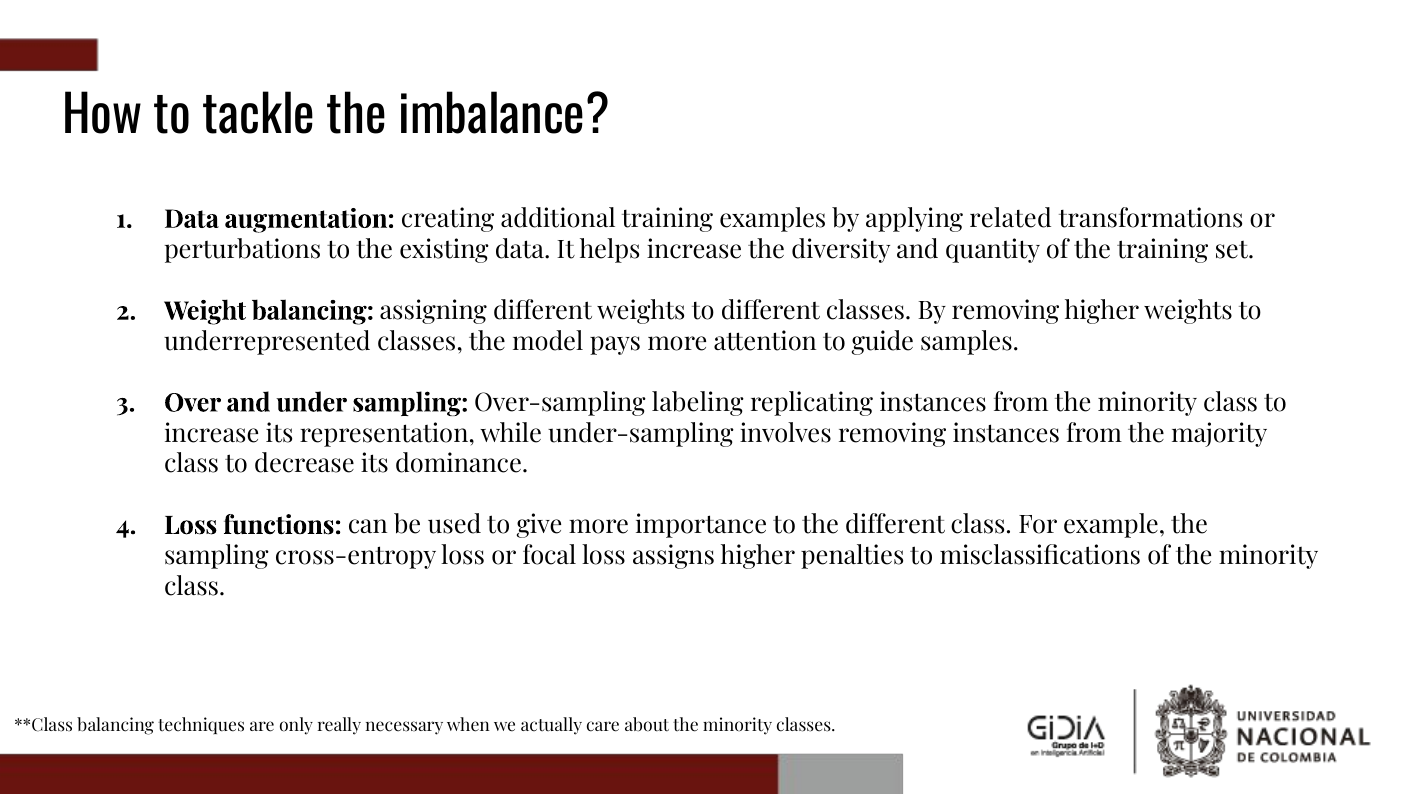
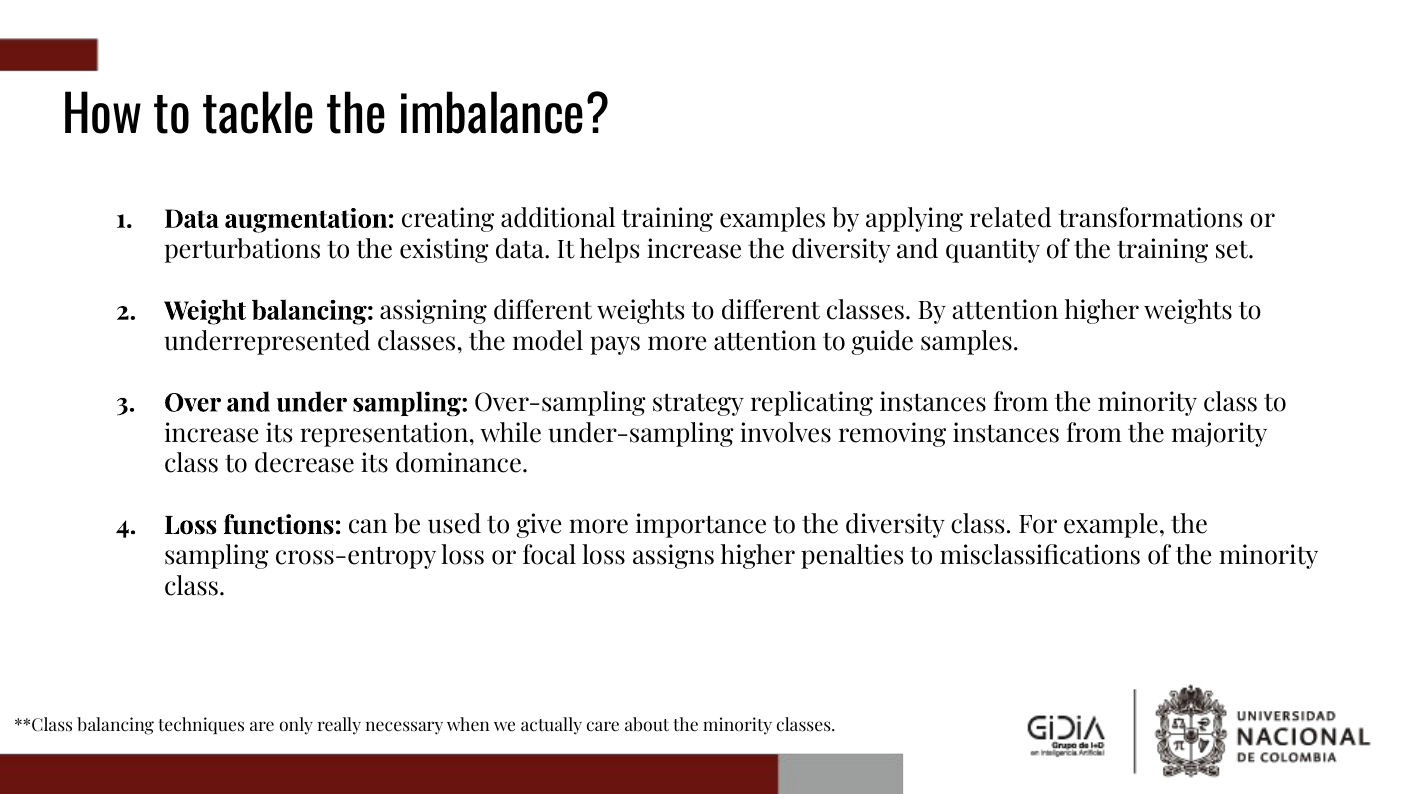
By removing: removing -> attention (1005, 311)
labeling: labeling -> strategy (698, 403)
to the different: different -> diversity (895, 525)
